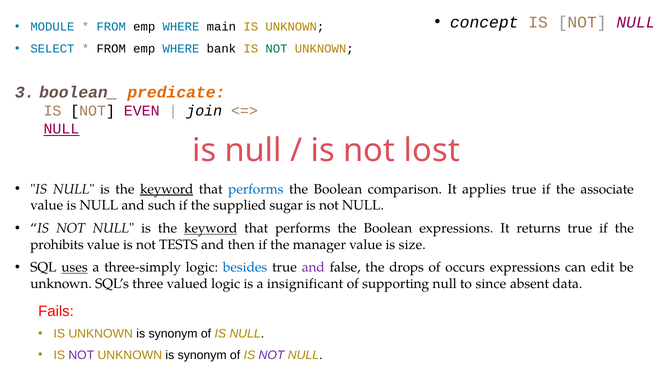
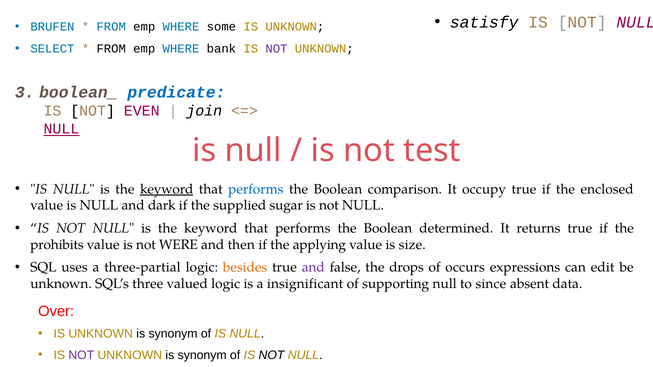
concept: concept -> satisfy (484, 22)
MODULE: MODULE -> BRUFEN (52, 27)
main: main -> some (221, 27)
NOT colour: green -> purple (276, 49)
predicate colour: orange -> blue (176, 92)
lost: lost -> test (432, 151)
applies: applies -> occupy (484, 189)
associate: associate -> enclosed (607, 189)
such: such -> dark (162, 206)
keyword underline: present -> none (211, 229)
Boolean expressions: expressions -> determined (456, 229)
TESTS: TESTS -> WERE (178, 245)
manager: manager -> applying (319, 245)
uses underline: present -> none (75, 268)
three-simply: three-simply -> three-partial (142, 268)
besides colour: blue -> orange (245, 268)
Fails: Fails -> Over (56, 311)
NOT colour: purple -> black (272, 355)
